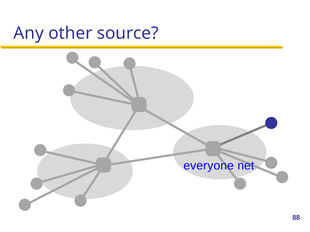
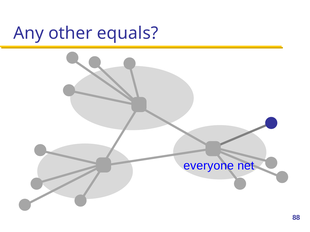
source: source -> equals (128, 33)
